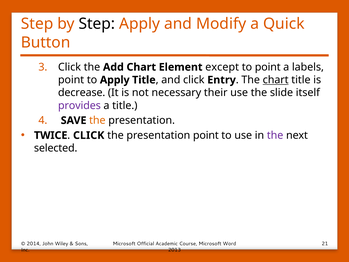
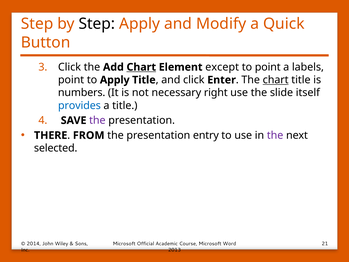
Chart underline: none -> present (141, 67)
Entry: Entry -> Enter (222, 80)
decrease: decrease -> numbers (82, 93)
their: their -> right (216, 93)
provides colour: purple -> blue (79, 105)
the colour: orange -> purple (97, 120)
TWICE: TWICE -> THERE (51, 135)
CLICK: CLICK -> FROM (89, 135)
presentation point: point -> entry (206, 135)
